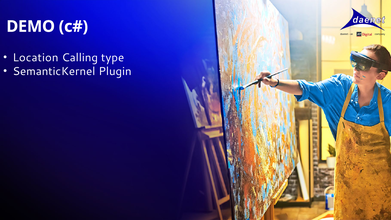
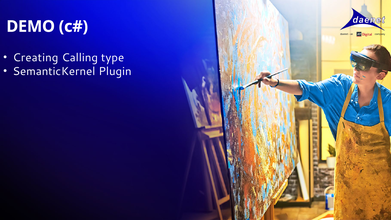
Location: Location -> Creating (35, 58)
